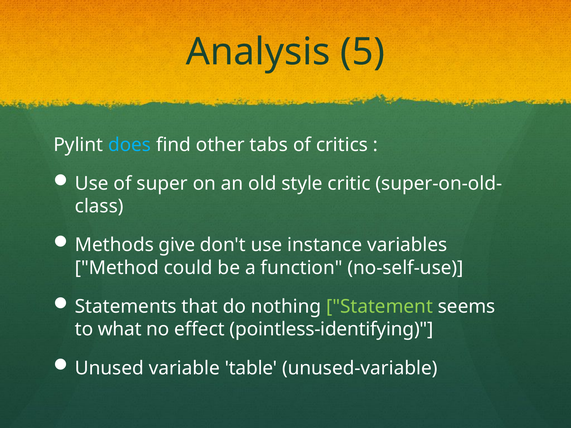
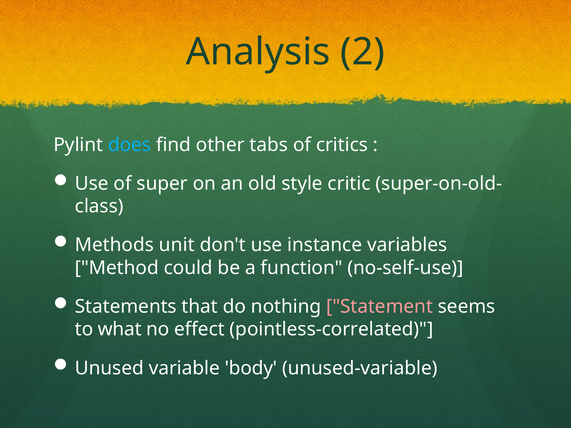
5: 5 -> 2 (363, 52)
give: give -> unit (177, 245)
Statement colour: light green -> pink (380, 307)
pointless-identifying: pointless-identifying -> pointless-correlated (331, 330)
table: table -> body (251, 368)
